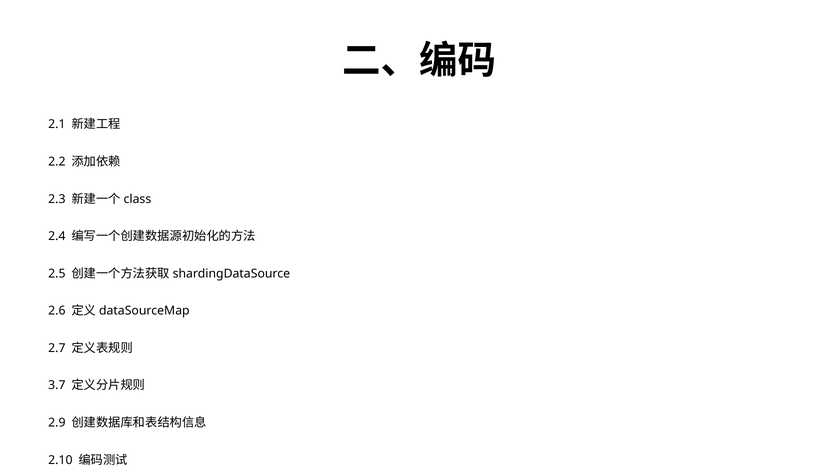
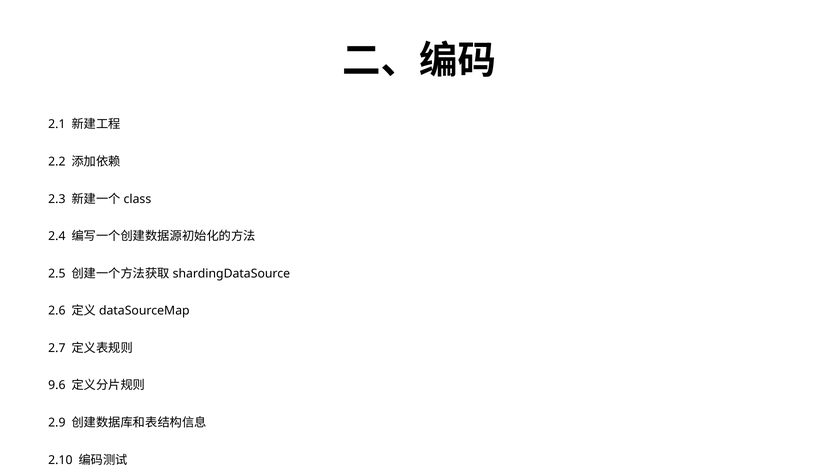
3.7: 3.7 -> 9.6 (57, 385)
